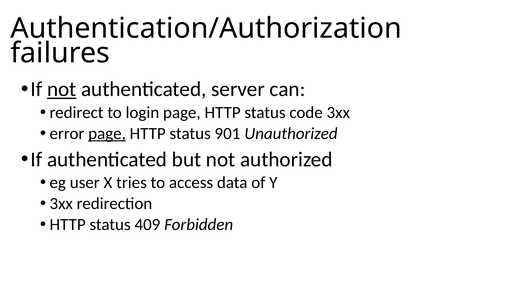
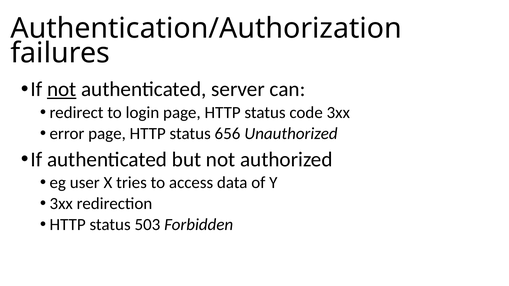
page underline: present -> none (107, 134)
901: 901 -> 656 (227, 134)
409: 409 -> 503 (147, 225)
